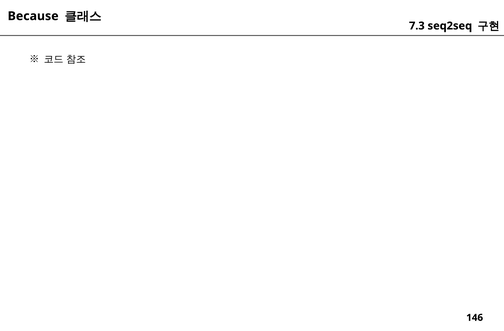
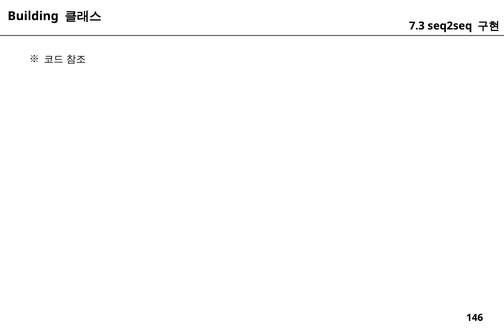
Because: Because -> Building (33, 16)
